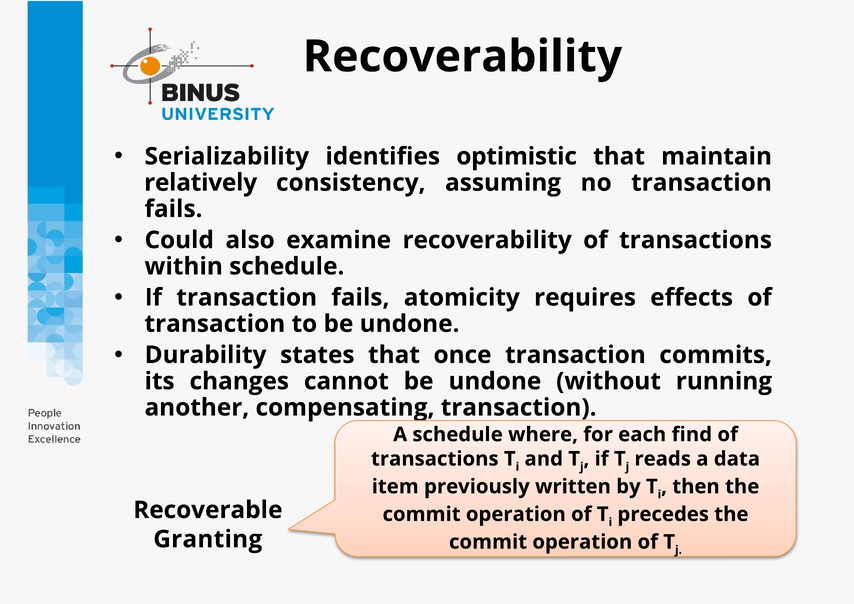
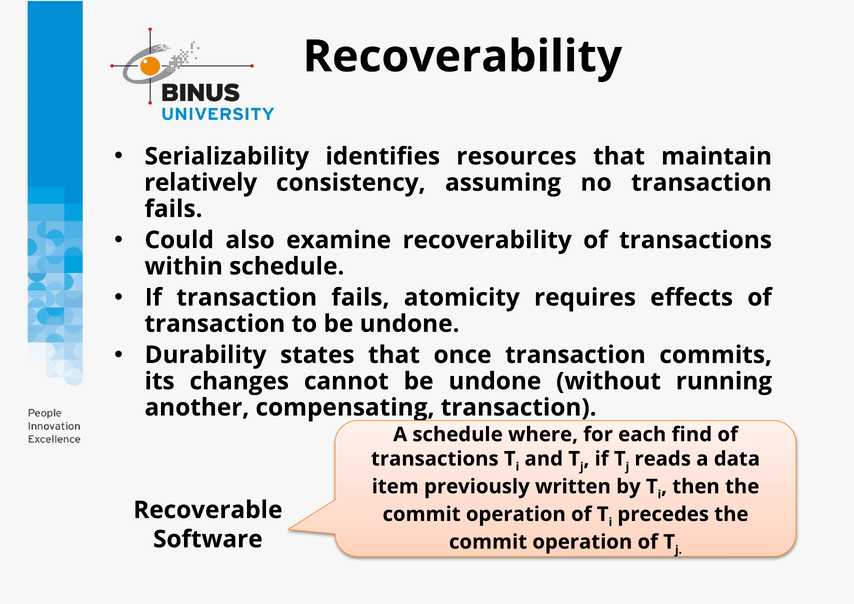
optimistic: optimistic -> resources (516, 156)
Granting: Granting -> Software (208, 539)
